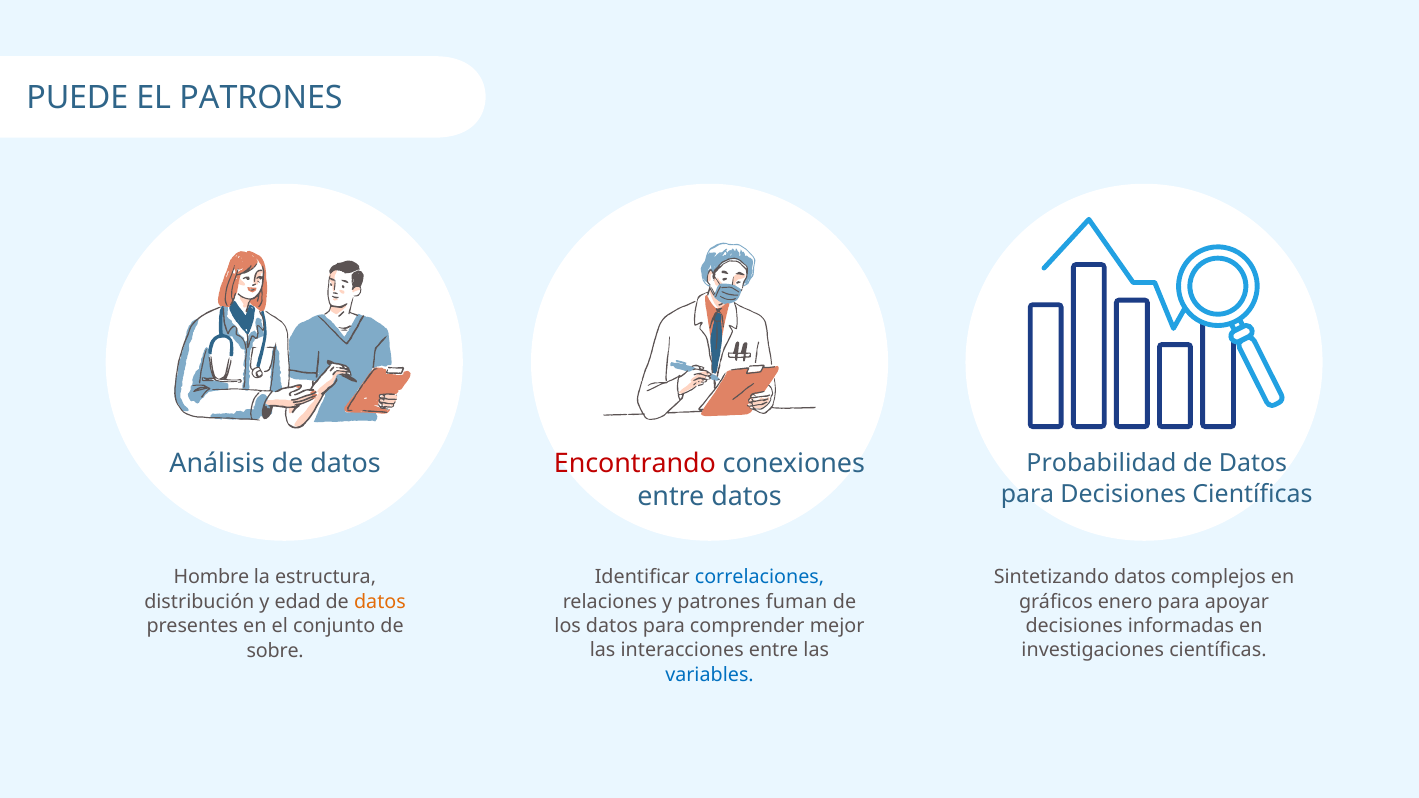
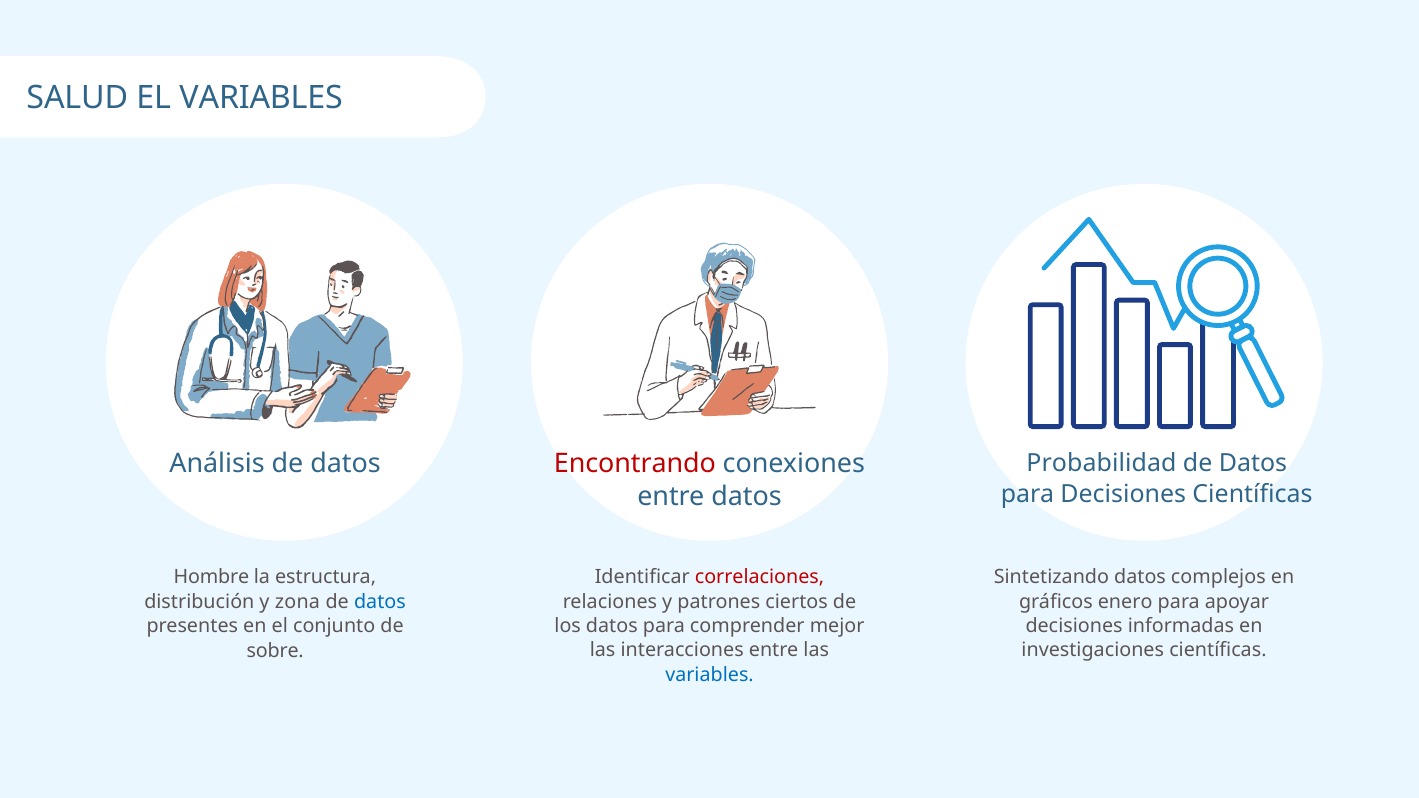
PUEDE: PUEDE -> SALUD (77, 98)
EL PATRONES: PATRONES -> VARIABLES (261, 98)
correlaciones colour: blue -> red (759, 577)
edad: edad -> zona (298, 602)
datos colour: orange -> blue (380, 602)
fuman: fuman -> ciertos (797, 602)
